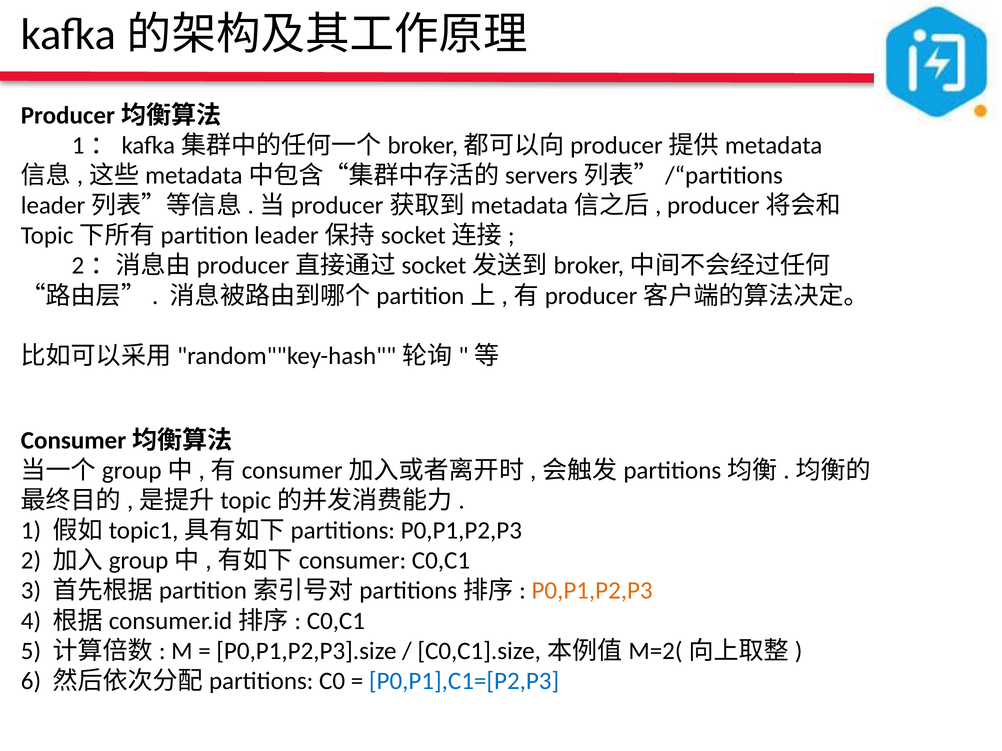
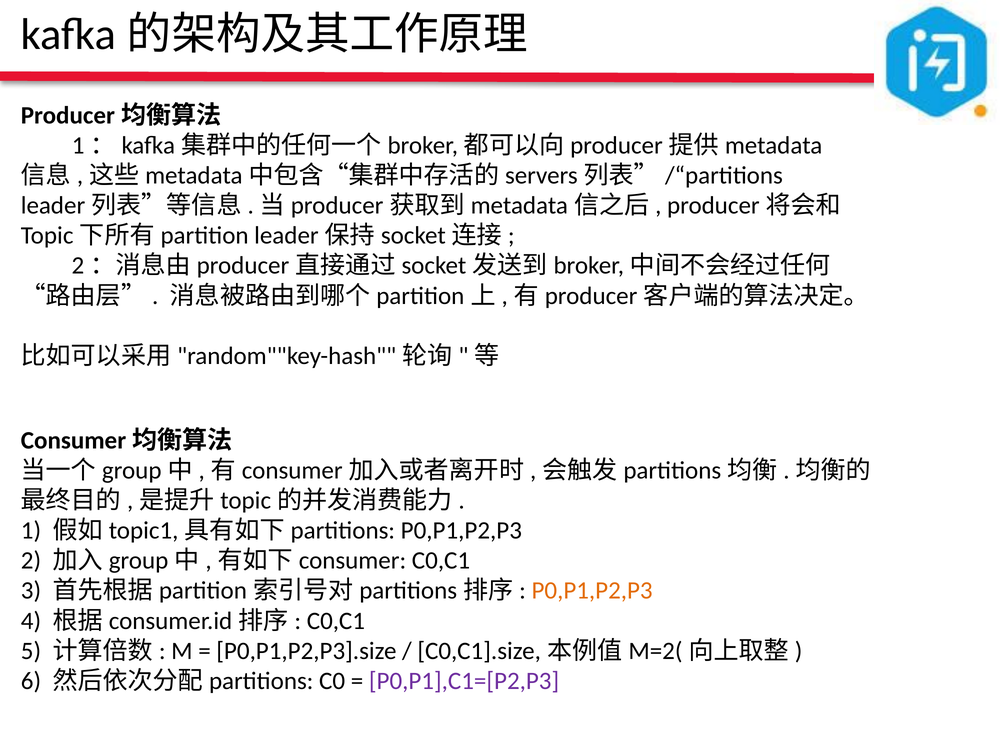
P0,P1],C1=[P2,P3 colour: blue -> purple (464, 681)
